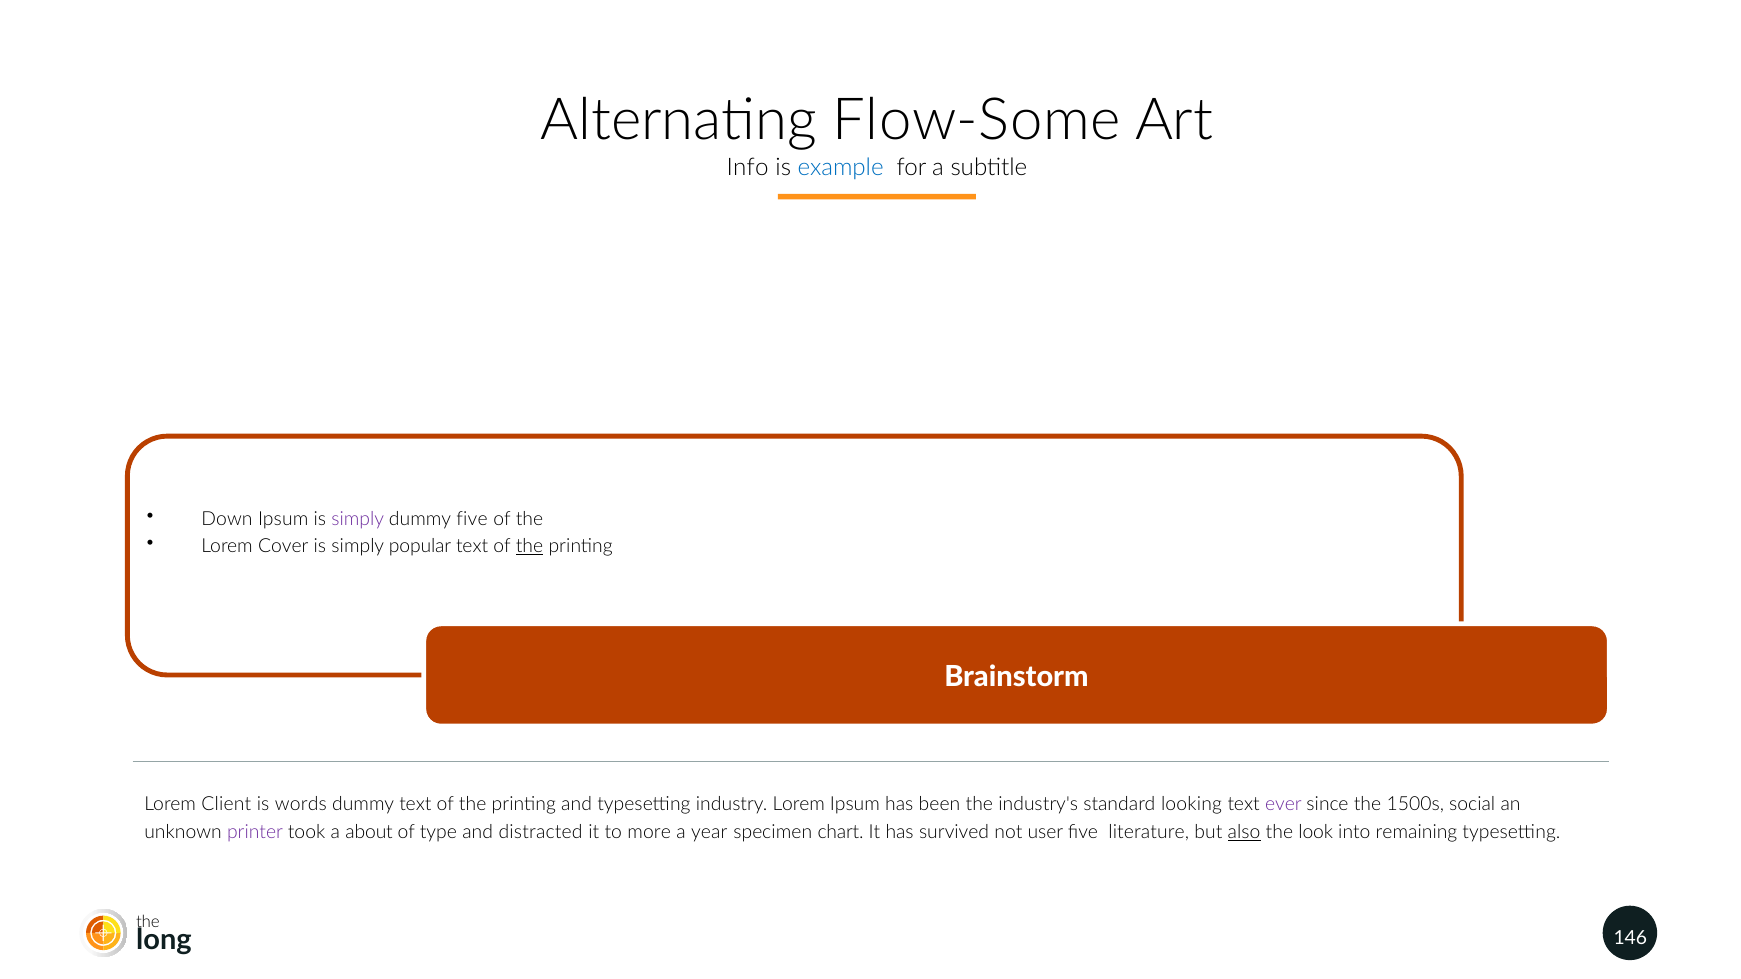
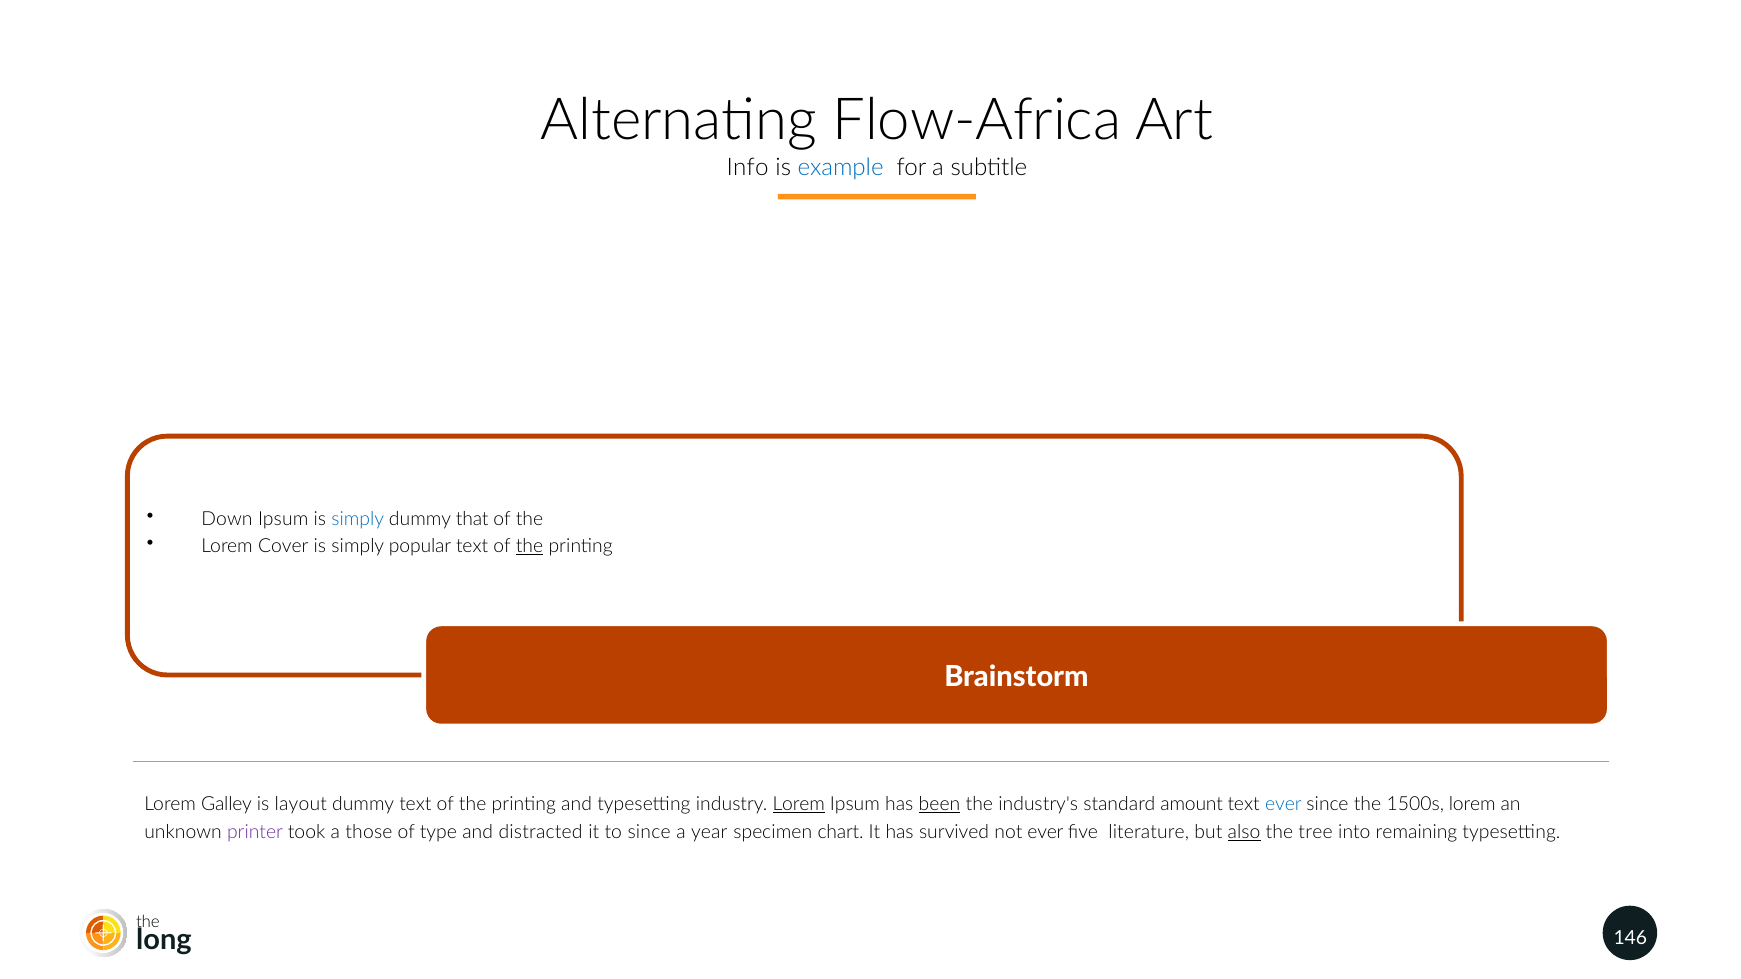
Flow-Some: Flow-Some -> Flow-Africa (977, 121)
simply colour: purple -> blue (358, 520)
dummy five: five -> that (472, 520)
Client: Client -> Galley (226, 805)
words: words -> layout (301, 805)
Lorem underline: none -> present (799, 805)
been underline: none -> present (940, 805)
looking: looking -> amount (1192, 805)
ever colour: purple -> blue (1283, 805)
1500s social: social -> lorem (1472, 805)
about: about -> those (369, 832)
to more: more -> since (649, 832)
not user: user -> ever (1046, 832)
look: look -> tree (1316, 832)
